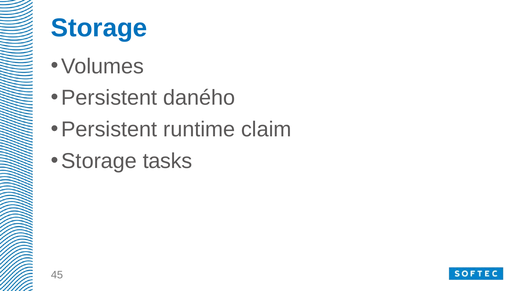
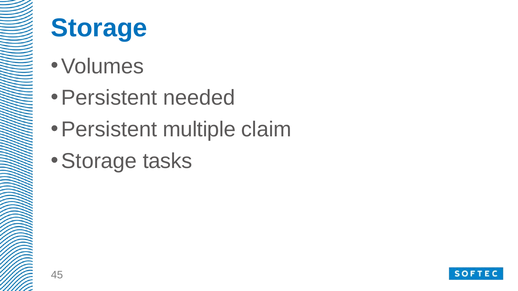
daného: daného -> needed (199, 98)
runtime: runtime -> multiple (199, 130)
